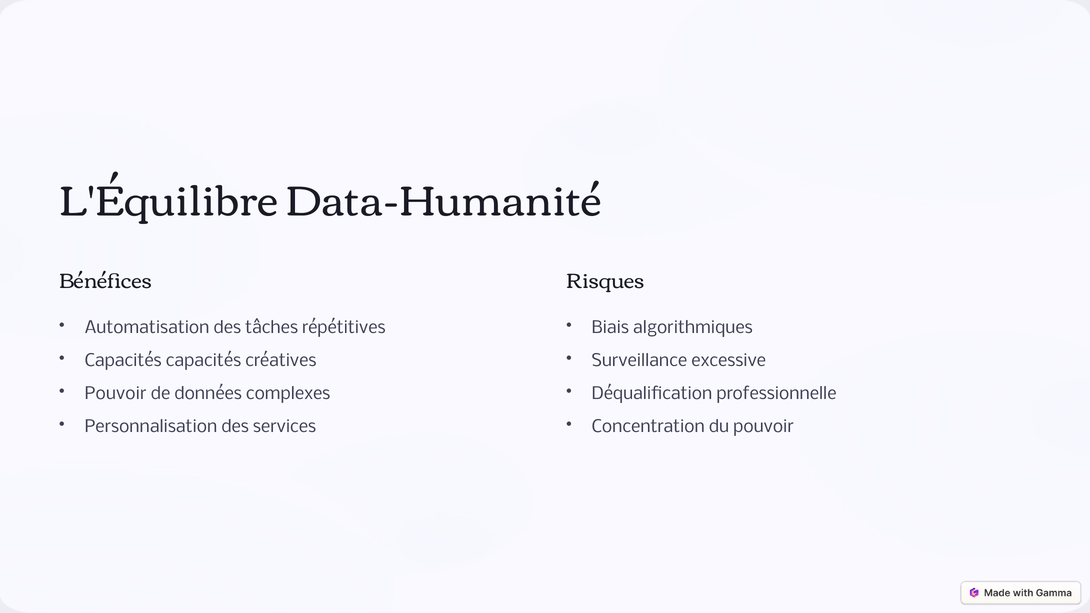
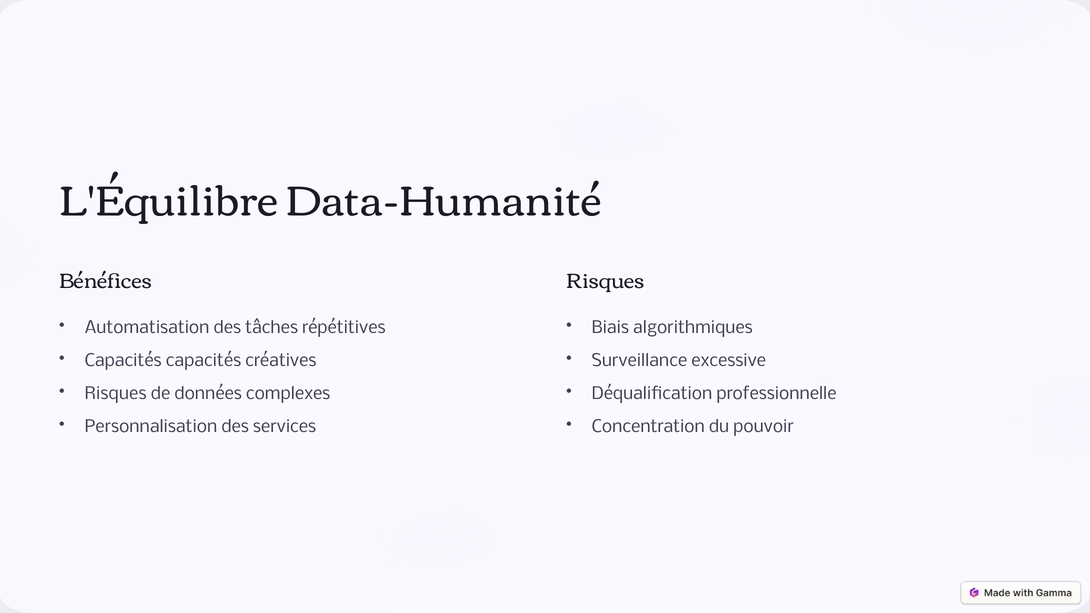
Pouvoir: Pouvoir -> Risques (116, 394)
